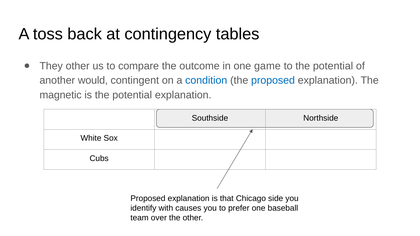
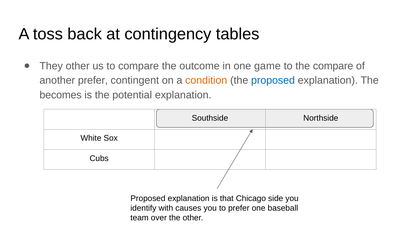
to the potential: potential -> compare (333, 66)
another would: would -> prefer (93, 81)
condition colour: blue -> orange (206, 81)
magnetic: magnetic -> becomes (61, 95)
